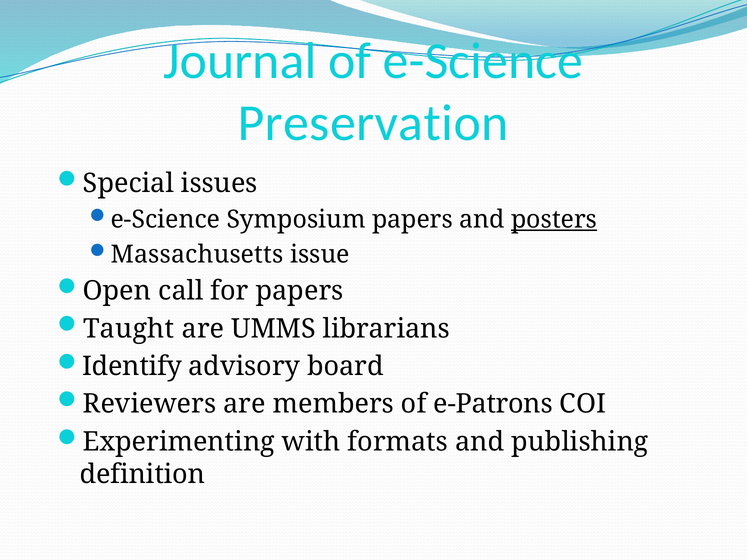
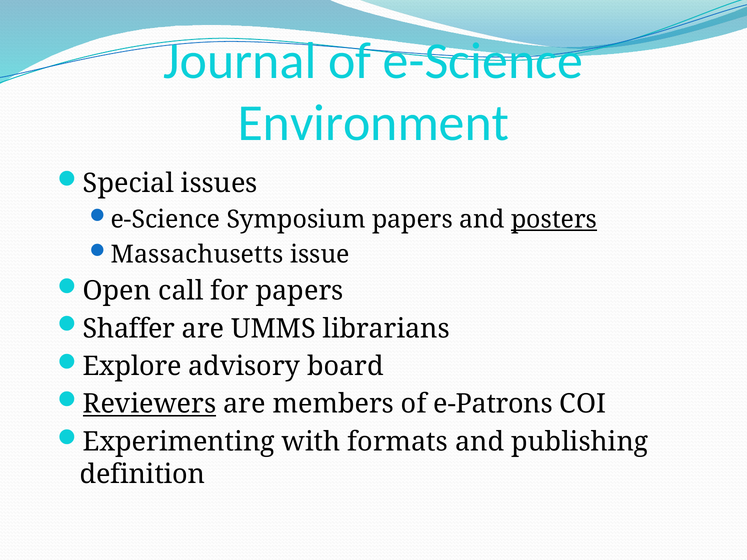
Preservation: Preservation -> Environment (373, 123)
Taught: Taught -> Shaffer (129, 329)
Identify: Identify -> Explore (132, 367)
Reviewers underline: none -> present (150, 404)
